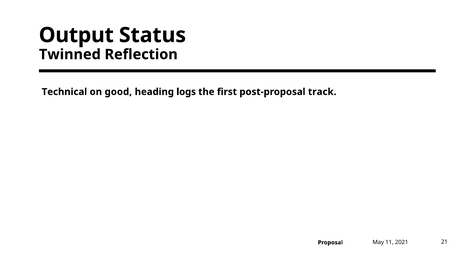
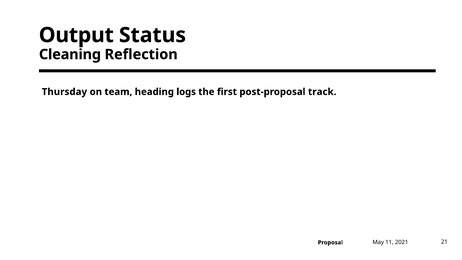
Twinned: Twinned -> Cleaning (70, 54)
Technical: Technical -> Thursday (64, 92)
good: good -> team (118, 92)
